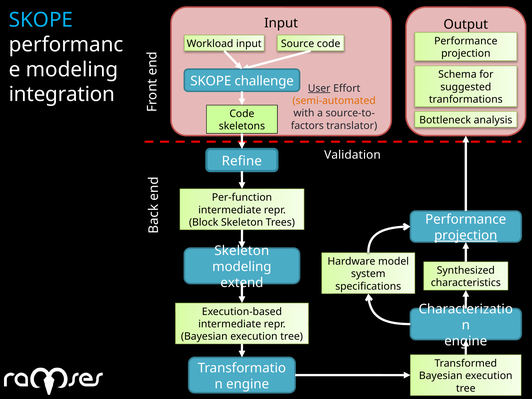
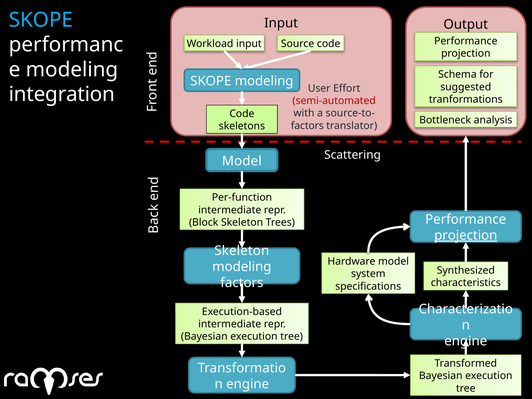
SKOPE challenge: challenge -> modeling (264, 81)
User underline: present -> none (319, 88)
semi-automated colour: orange -> red (334, 101)
Validation: Validation -> Scattering (353, 155)
Refine: Refine -> Model (242, 161)
extend: extend -> factors (242, 283)
